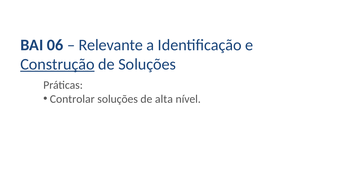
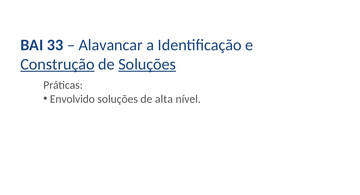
06: 06 -> 33 (55, 45)
Relevante: Relevante -> Alavancar (111, 45)
Soluções underline: none -> present (147, 64)
Controlar: Controlar -> Envolvido (72, 99)
